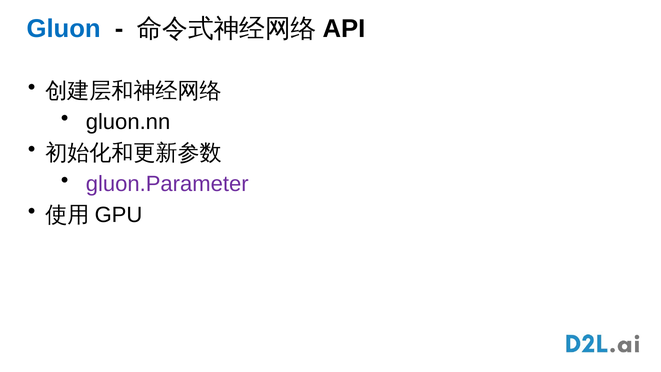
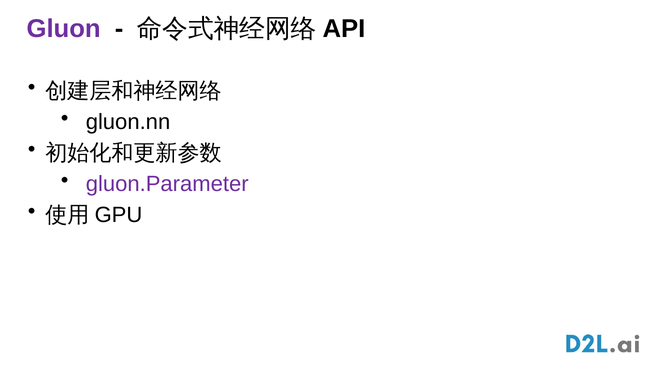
Gluon colour: blue -> purple (64, 29)
